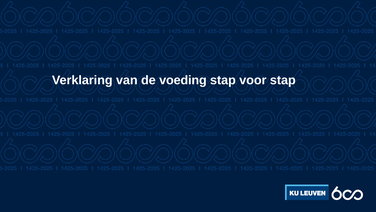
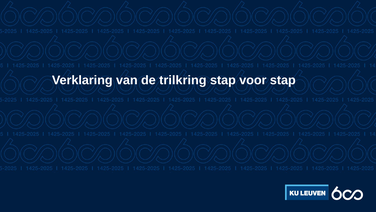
voeding: voeding -> trilkring (183, 80)
